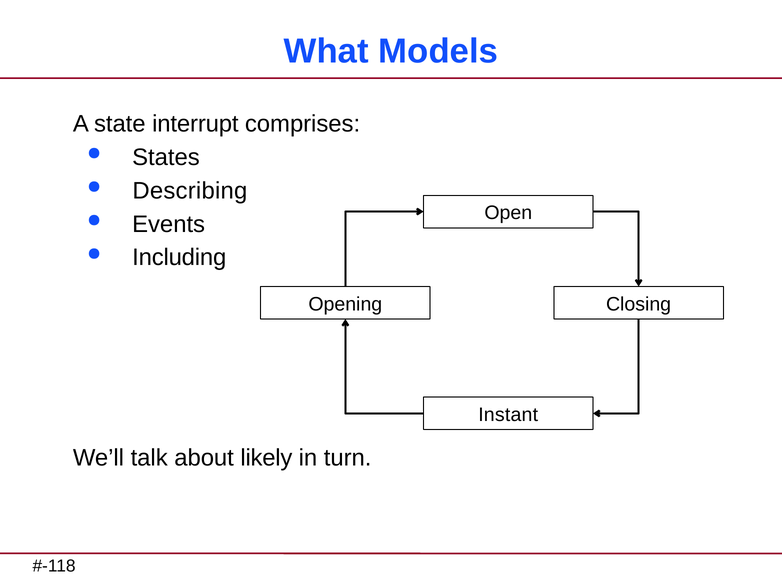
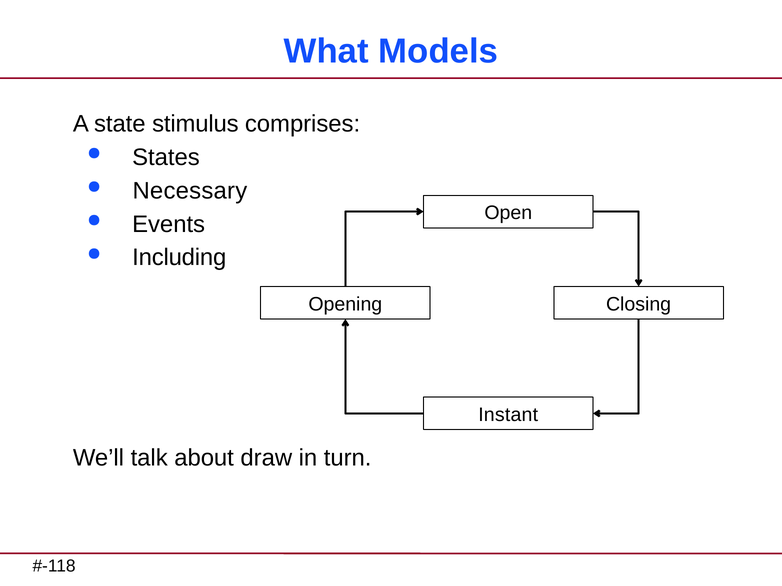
interrupt: interrupt -> stimulus (195, 124)
Describing: Describing -> Necessary (190, 191)
likely: likely -> draw (266, 458)
